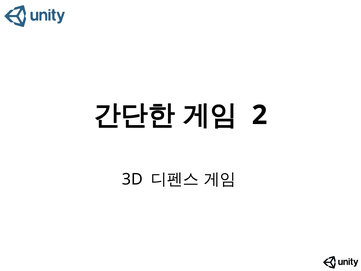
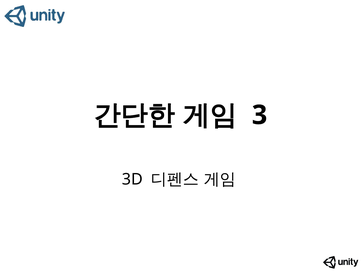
2: 2 -> 3 (260, 115)
